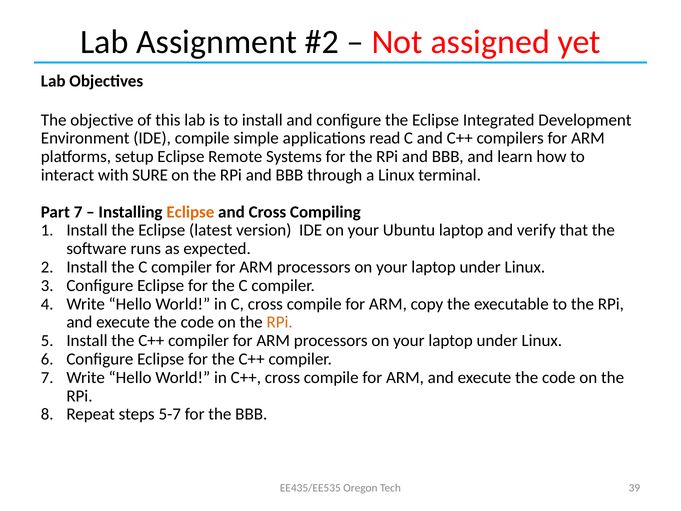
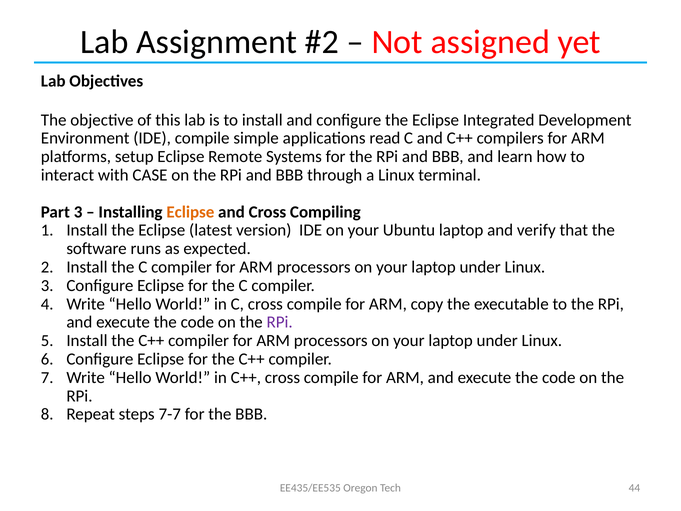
SURE: SURE -> CASE (150, 175)
Part 7: 7 -> 3 (78, 212)
RPi colour: orange -> purple (280, 322)
5-7: 5-7 -> 7-7 (170, 414)
39: 39 -> 44 (634, 488)
